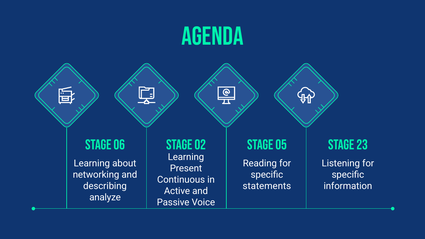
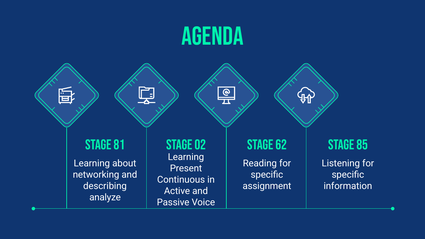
05: 05 -> 62 (281, 145)
06: 06 -> 81 (119, 145)
23: 23 -> 85 (362, 145)
statements: statements -> assignment (267, 186)
